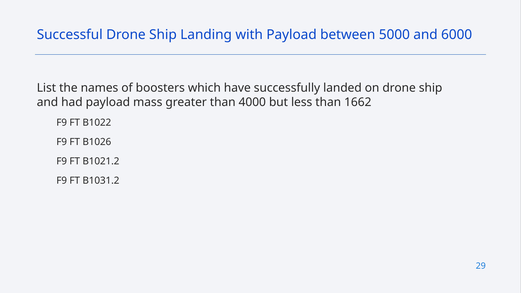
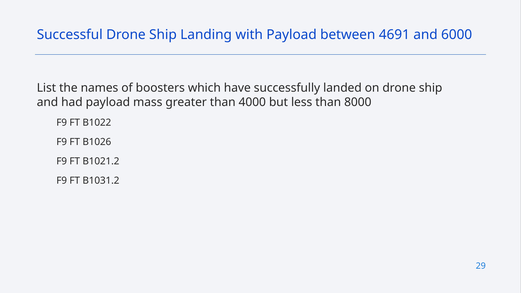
5000: 5000 -> 4691 (394, 35)
1662: 1662 -> 8000 (358, 102)
